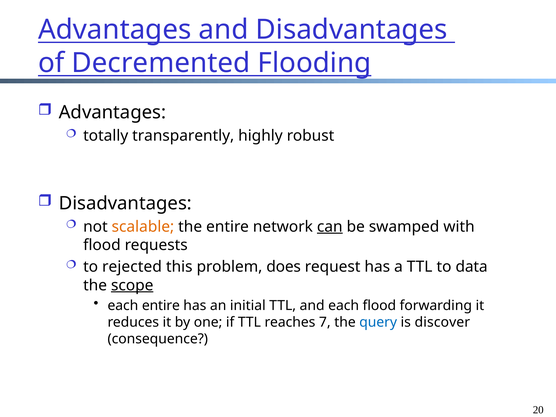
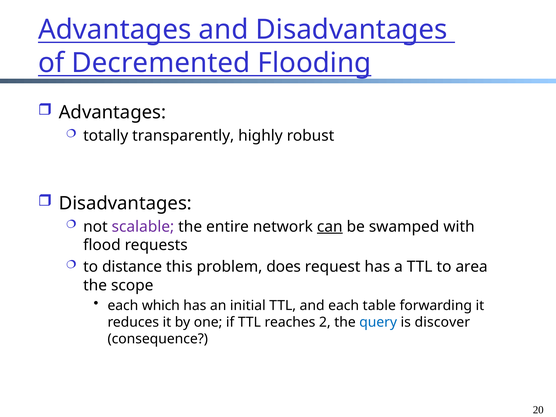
scalable colour: orange -> purple (143, 227)
rejected: rejected -> distance (132, 267)
data: data -> area (472, 267)
scope underline: present -> none (132, 285)
each entire: entire -> which (161, 306)
each flood: flood -> table (379, 306)
7: 7 -> 2 (325, 322)
